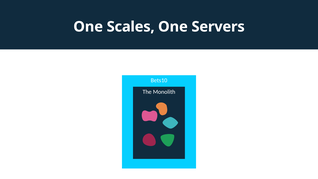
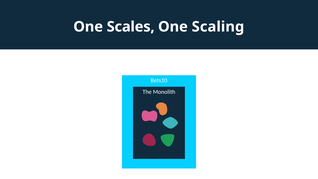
Servers: Servers -> Scaling (218, 27)
